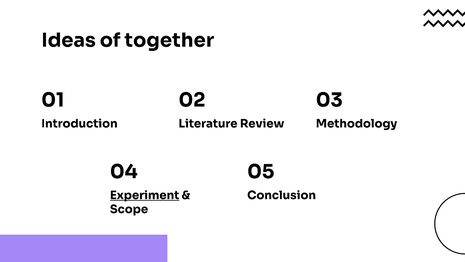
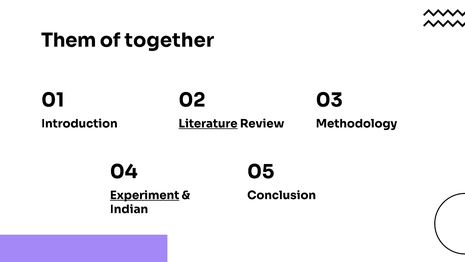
Ideas: Ideas -> Them (69, 40)
Literature underline: none -> present (208, 123)
Scope: Scope -> Indian (129, 209)
